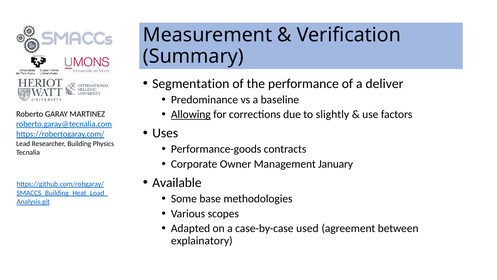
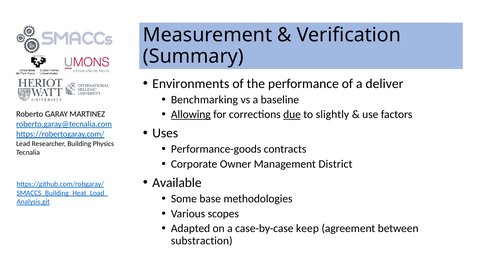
Segmentation: Segmentation -> Environments (191, 83)
Predominance: Predominance -> Benchmarking (204, 99)
due underline: none -> present (292, 114)
January: January -> District (335, 164)
used: used -> keep (307, 228)
explainatory: explainatory -> substraction (202, 240)
